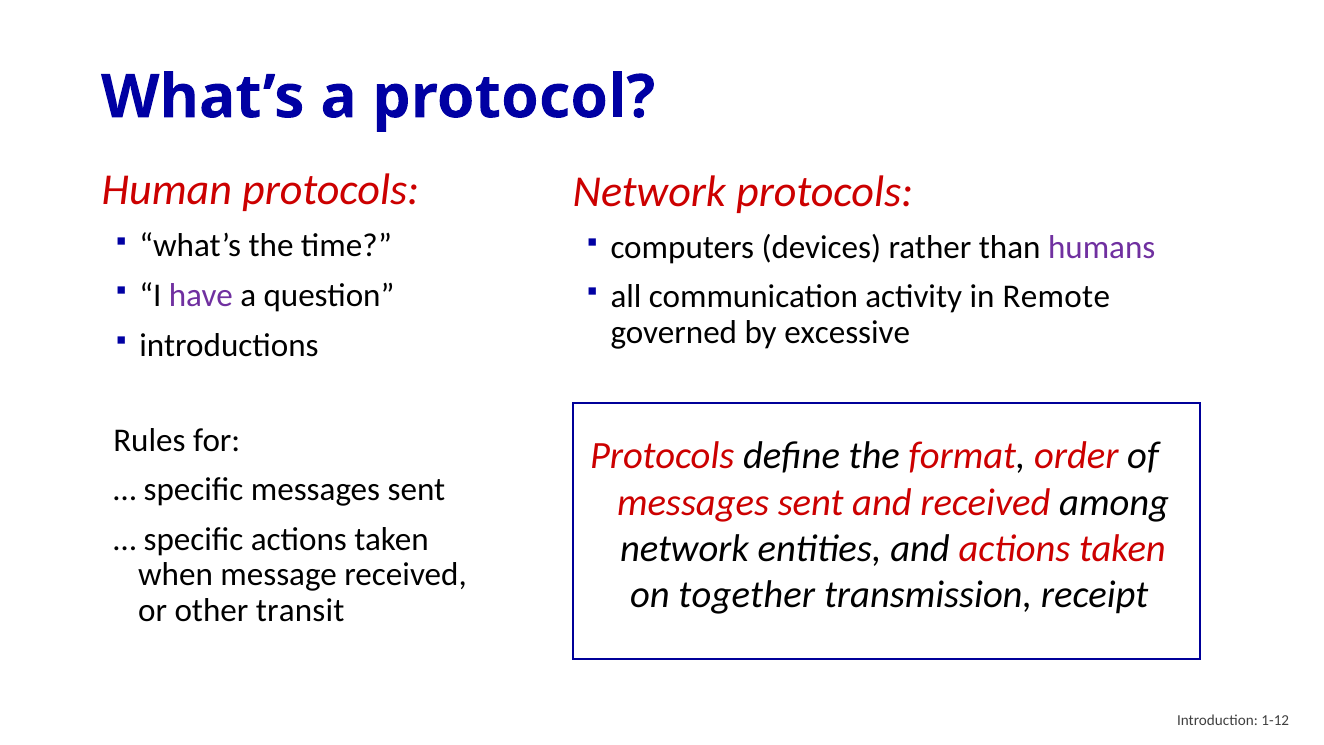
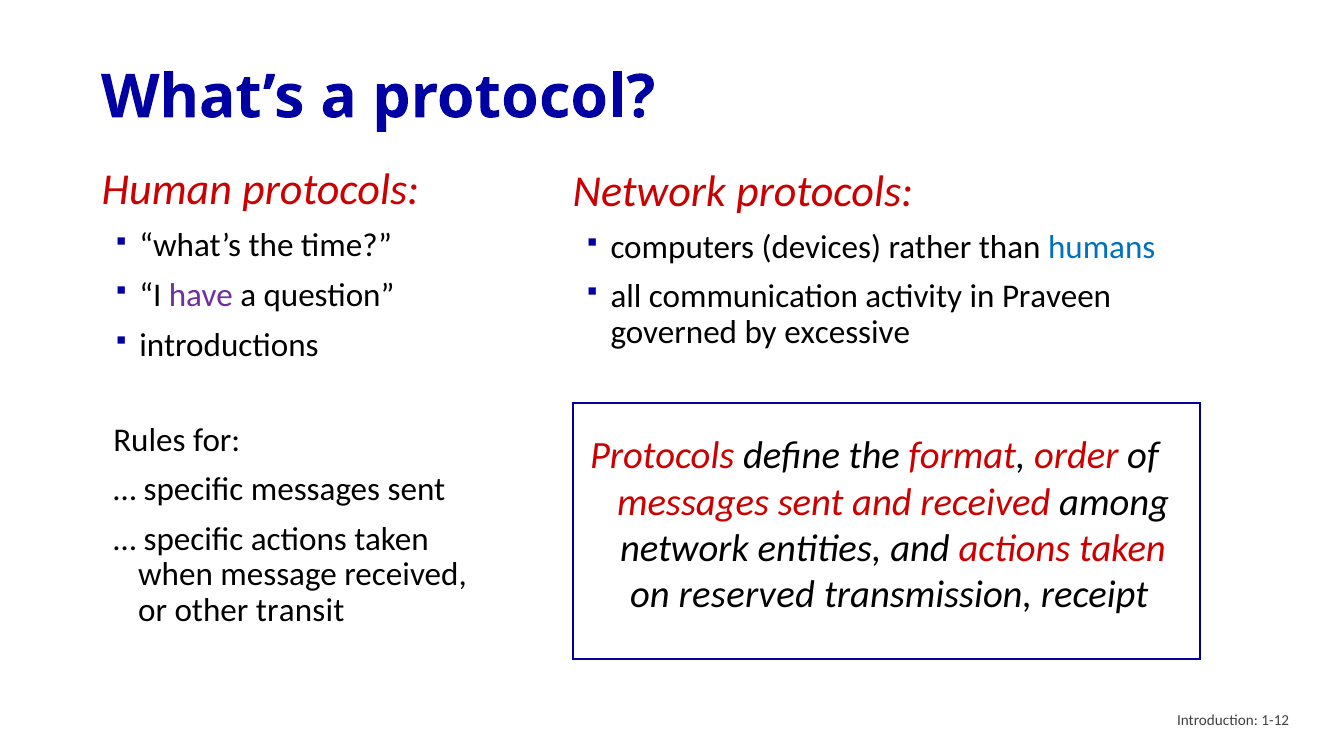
humans colour: purple -> blue (1102, 247)
Remote: Remote -> Praveen (1057, 297)
together: together -> reserved (747, 595)
